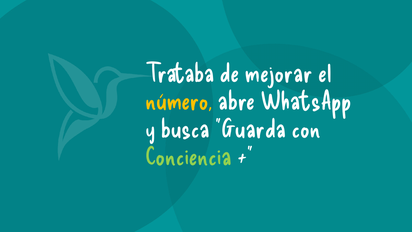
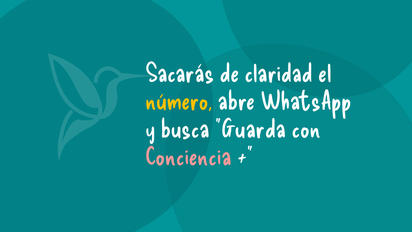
Trataba: Trataba -> Sacarás (180, 73)
mejorar: mejorar -> claridad (279, 73)
Conciencia colour: light green -> pink (189, 157)
